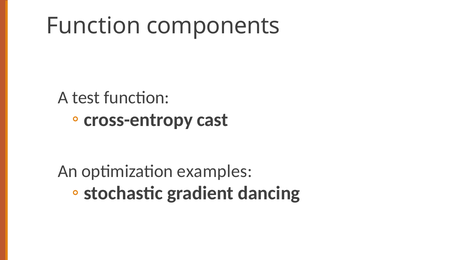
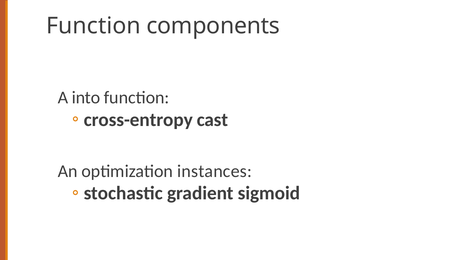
test: test -> into (86, 98)
examples: examples -> instances (215, 171)
dancing: dancing -> sigmoid (269, 193)
